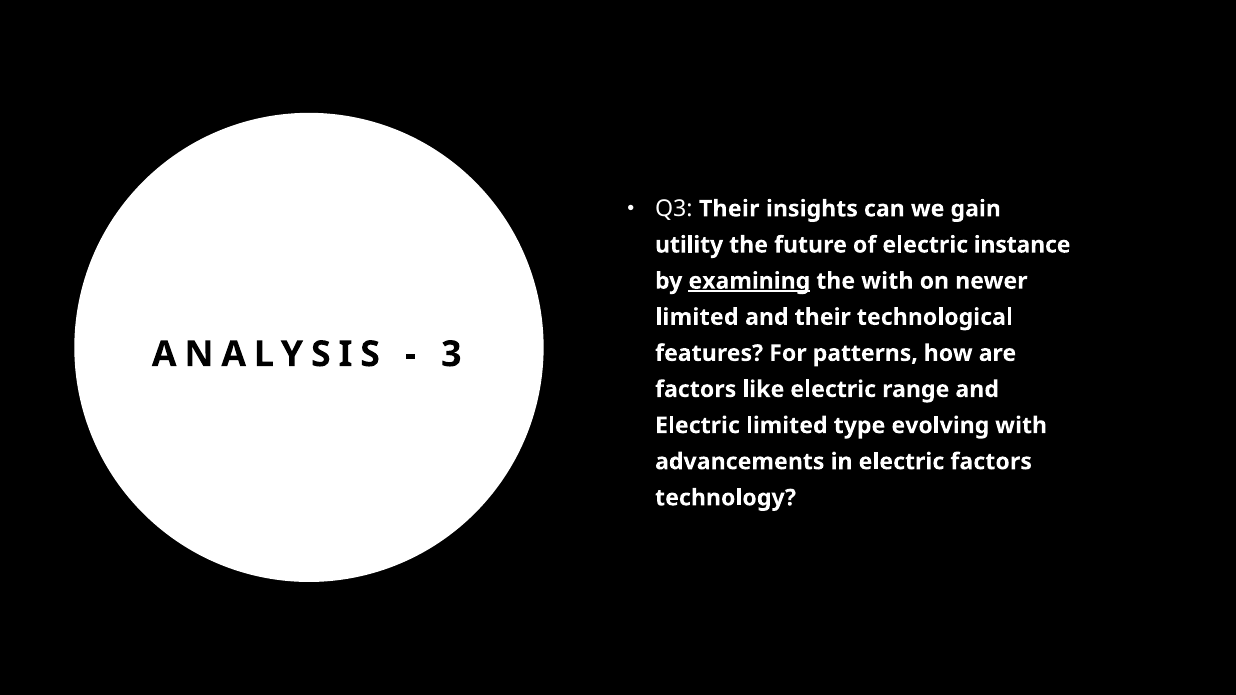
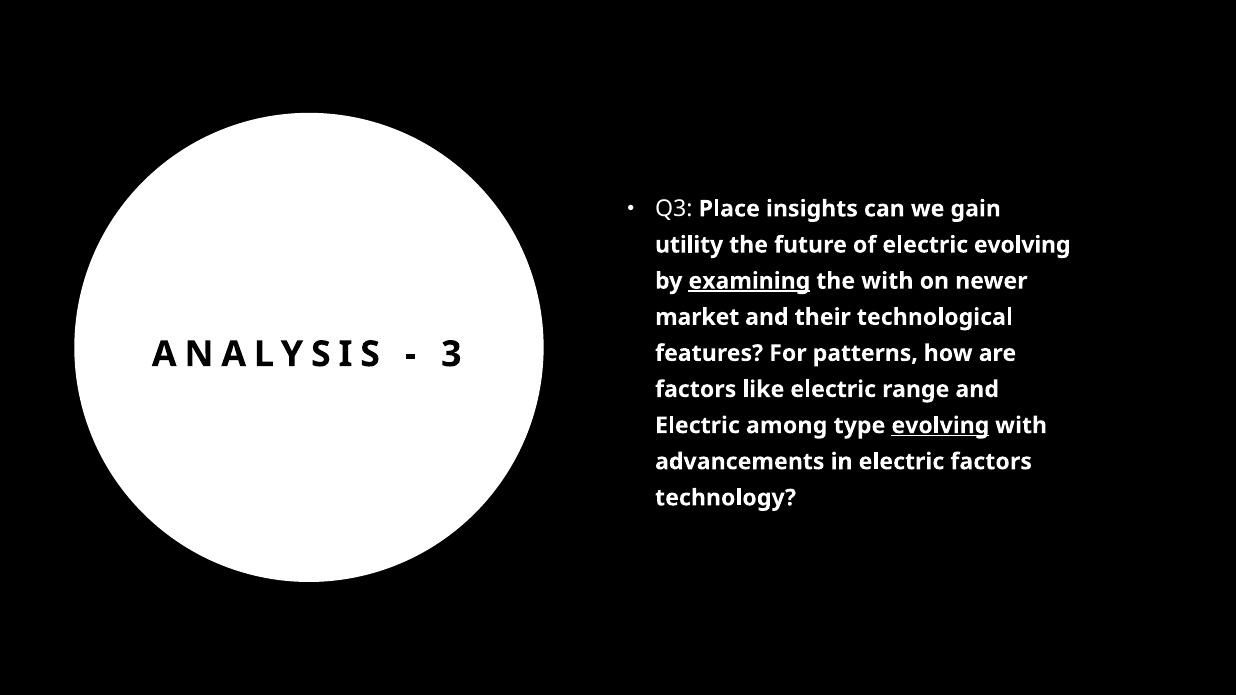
Q3 Their: Their -> Place (729, 209)
electric instance: instance -> evolving (1022, 245)
limited: limited -> market (697, 317)
Electric limited: limited -> among (787, 426)
evolving underline: none -> present (940, 426)
